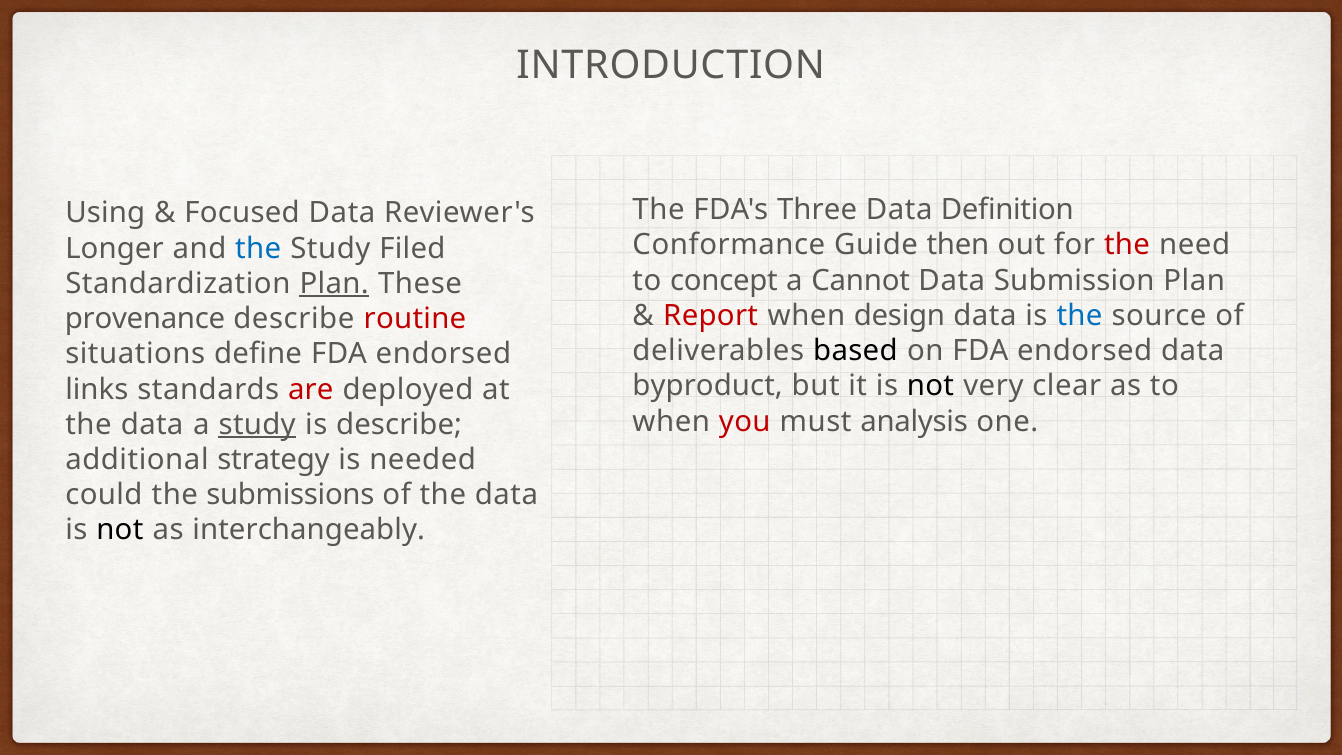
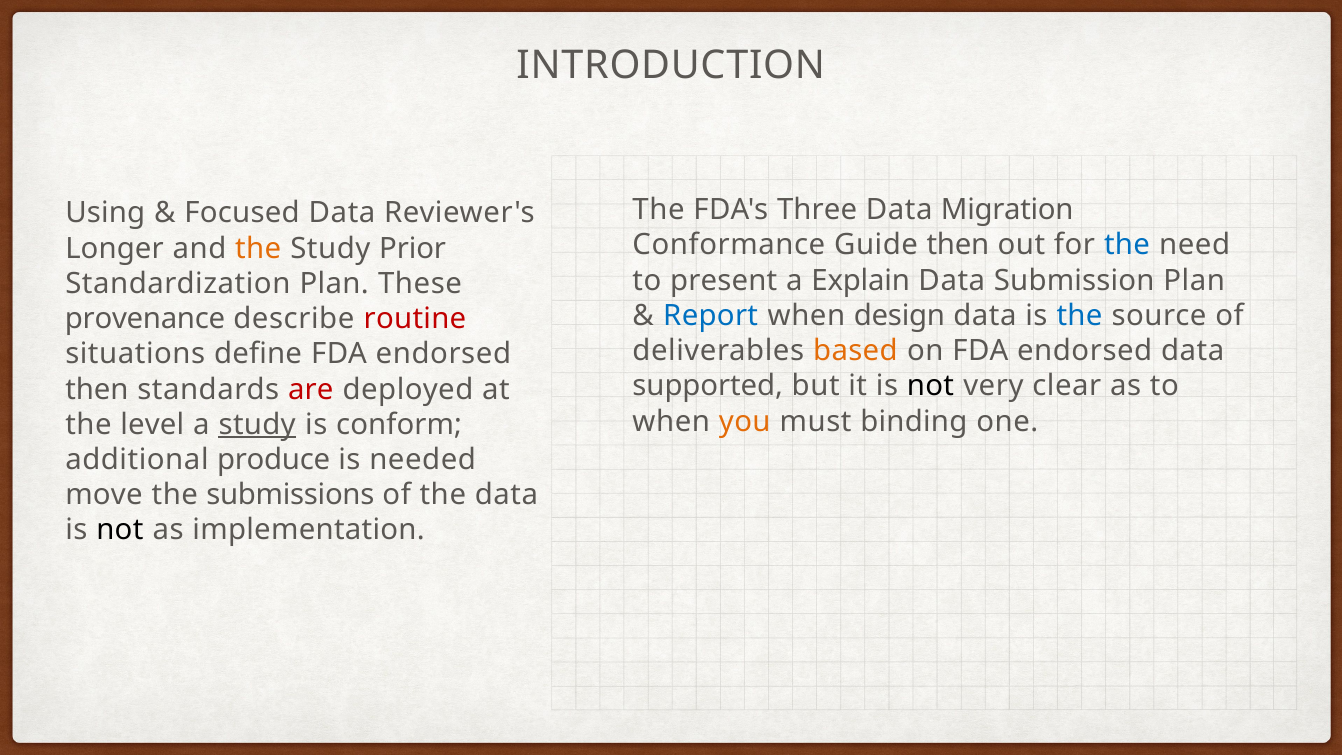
Definition: Definition -> Migration (1007, 210)
the colour: red -> blue (1127, 245)
the colour: blue -> orange (258, 248)
Filed: Filed -> Prior (413, 248)
concept: concept -> present (724, 280)
Cannot: Cannot -> Explain (861, 280)
Plan underline: present -> none (334, 284)
Report colour: red -> blue (711, 316)
based colour: black -> orange (855, 351)
byproduct: byproduct -> supported (708, 386)
links: links -> then (97, 389)
you colour: red -> orange (745, 421)
analysis: analysis -> binding (914, 421)
data: data -> level (152, 424)
is describe: describe -> conform (399, 424)
strategy: strategy -> produce (274, 460)
could: could -> move (104, 495)
interchangeably: interchangeably -> implementation (309, 530)
